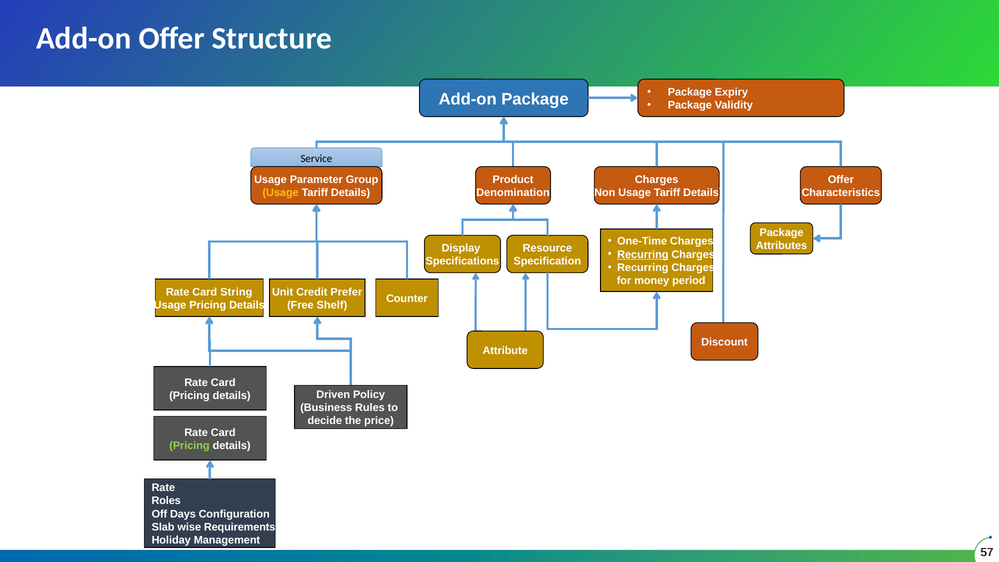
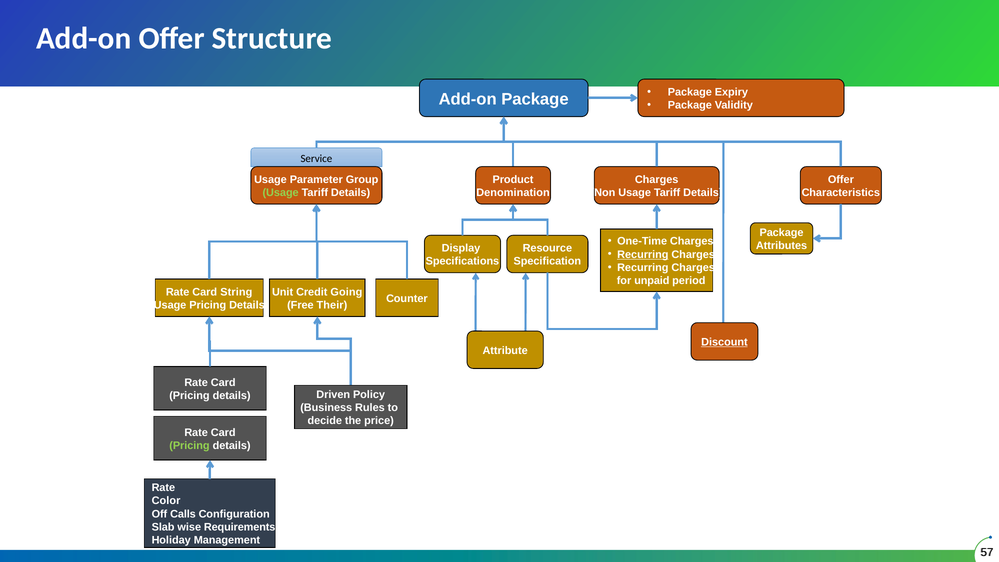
Usage colour: yellow -> light green (281, 193)
money: money -> unpaid (652, 281)
Prefer: Prefer -> Going (346, 292)
Shelf: Shelf -> Their (332, 305)
Discount underline: none -> present (724, 342)
Roles: Roles -> Color (166, 501)
Days: Days -> Calls (183, 514)
